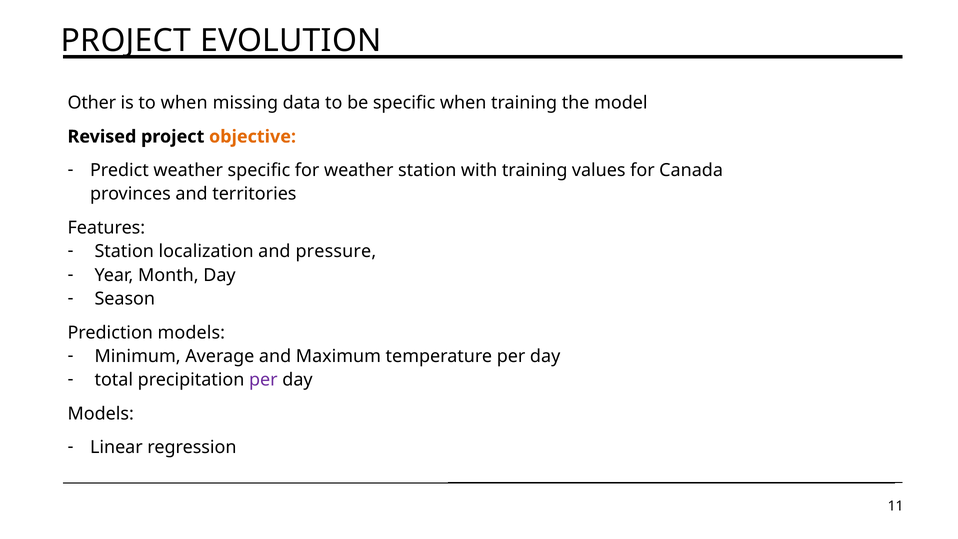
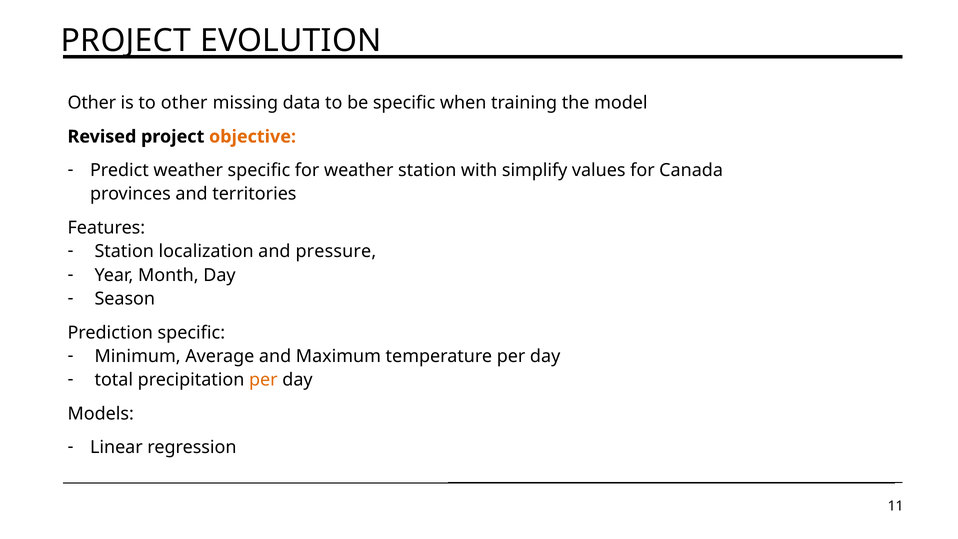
to when: when -> other (184, 103)
with training: training -> simplify (535, 170)
Prediction models: models -> specific (191, 332)
per colour: purple -> orange (263, 380)
